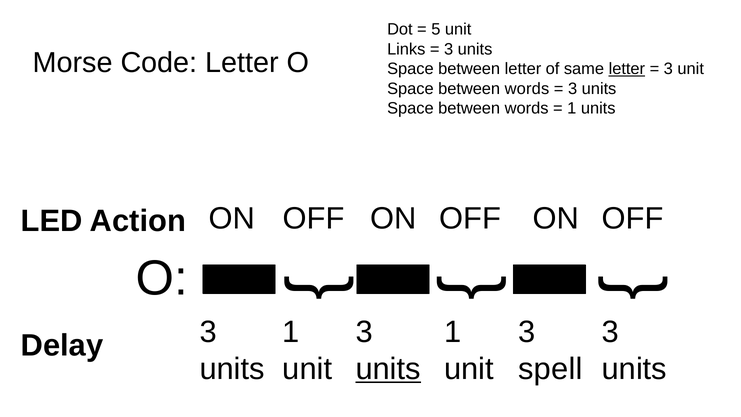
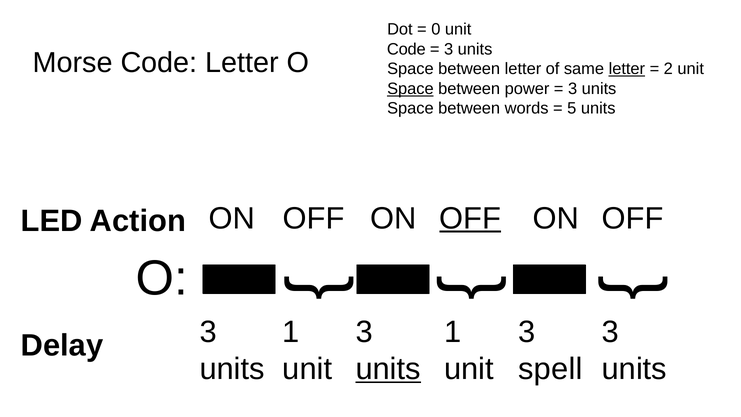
5: 5 -> 0 (436, 29)
Links: Links -> Code (406, 49)
3: 3 -> 2 (668, 69)
Space underline: none -> present (410, 89)
words: words -> power (527, 89)
1: 1 -> 5 (572, 108)
OFF underline: none -> present (470, 218)
